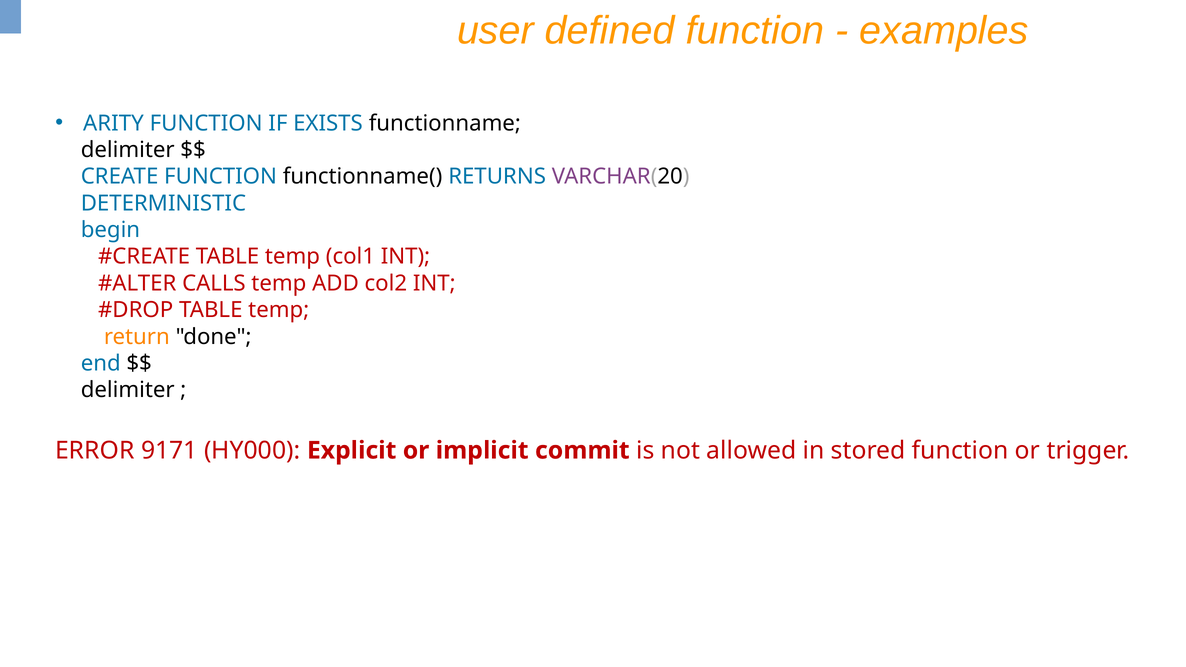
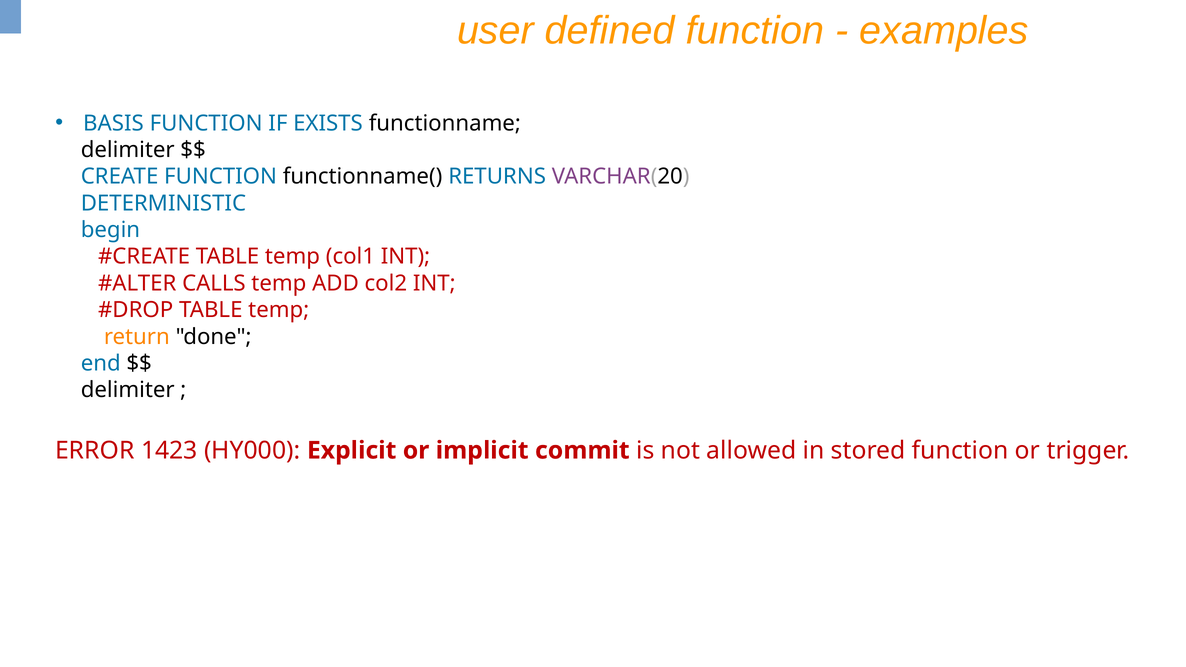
ARITY: ARITY -> BASIS (113, 123)
9171: 9171 -> 1423 (169, 451)
